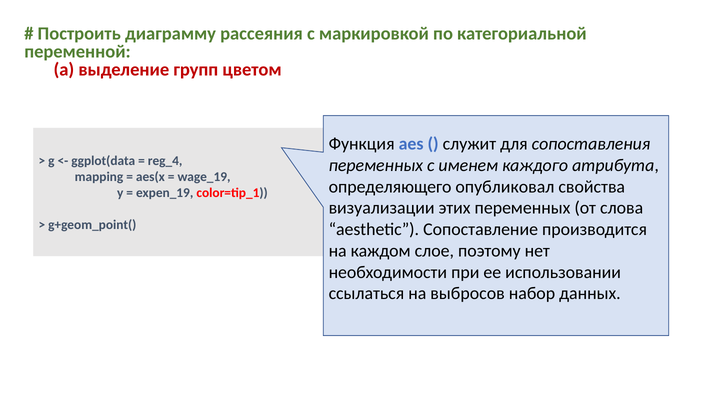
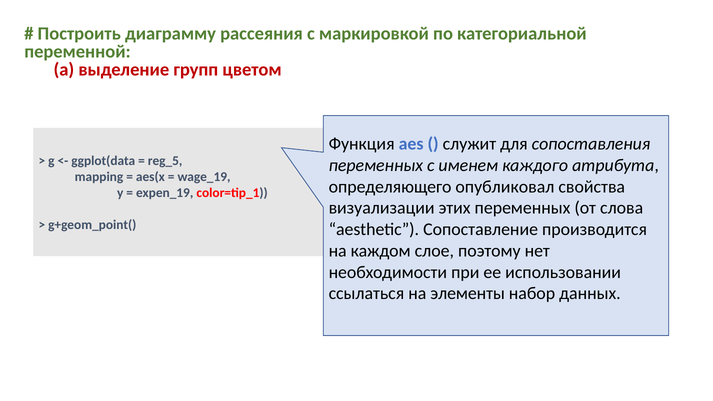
reg_4: reg_4 -> reg_5 (165, 161)
выбросов: выбросов -> элементы (468, 294)
